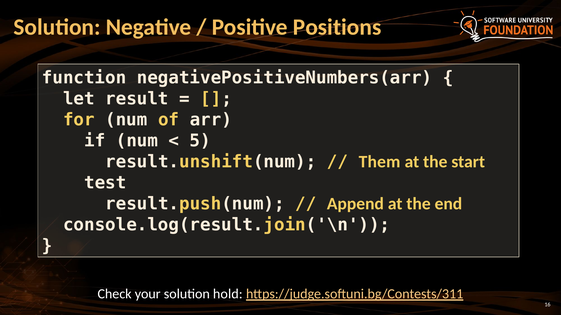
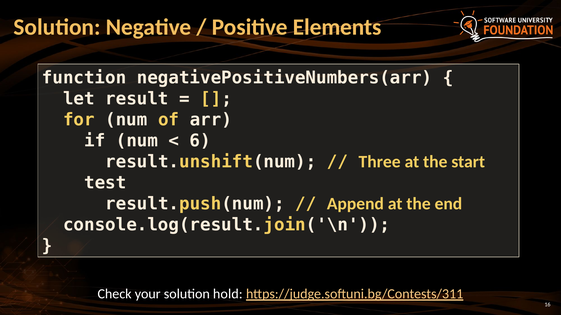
Positions: Positions -> Elements (337, 27)
5: 5 -> 6 (200, 141)
Them: Them -> Three (380, 162)
